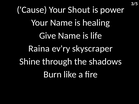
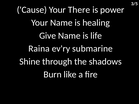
Shout: Shout -> There (79, 10)
skyscraper: skyscraper -> submarine (92, 49)
